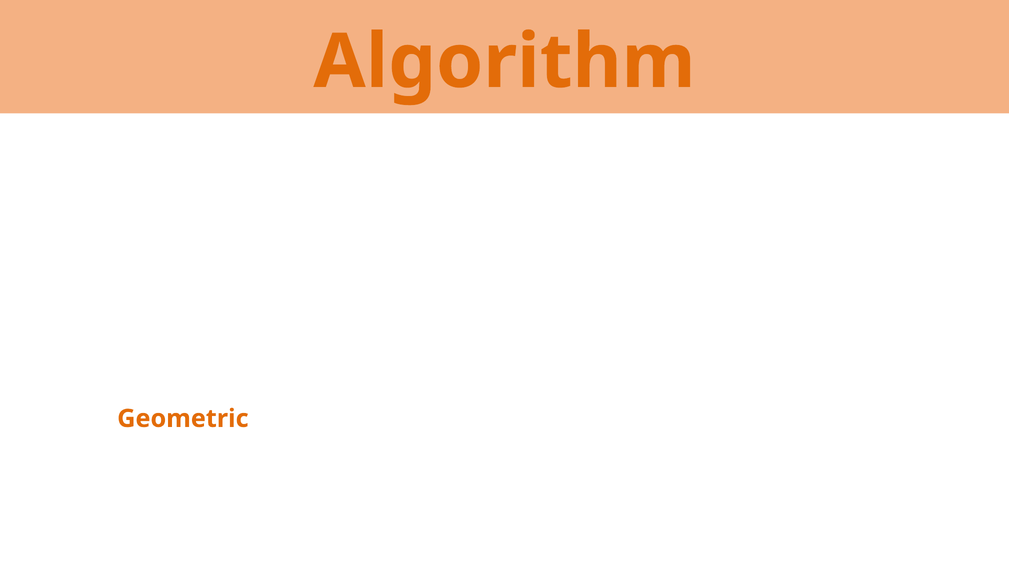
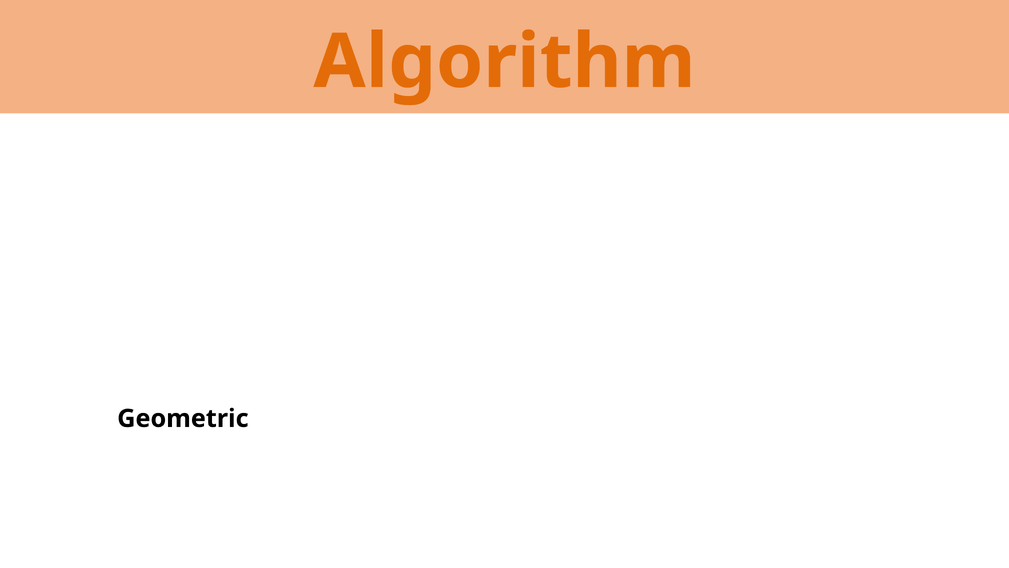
Geometric colour: orange -> black (183, 418)
